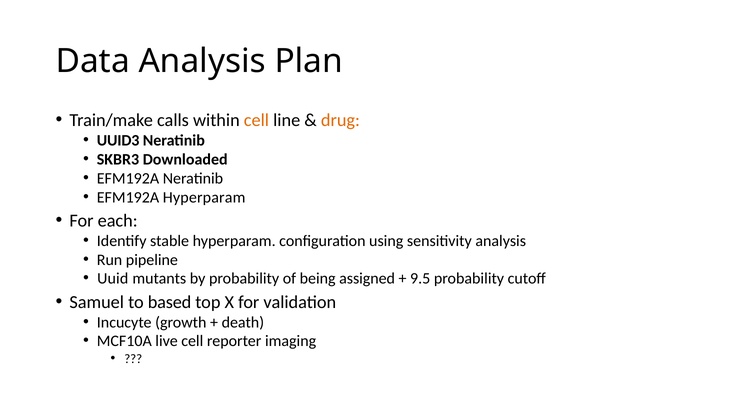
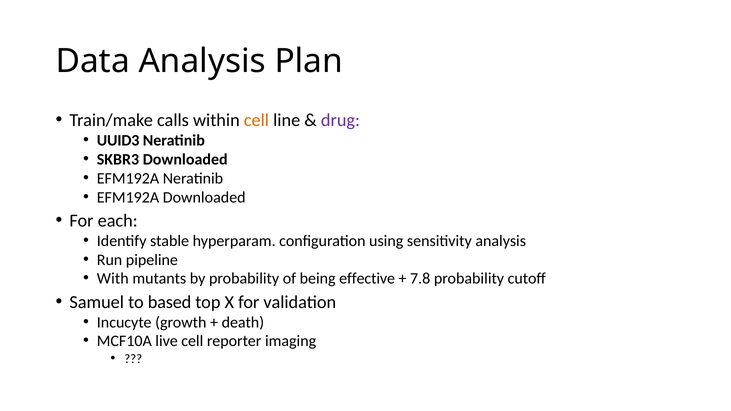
drug colour: orange -> purple (340, 120)
EFM192A Hyperparam: Hyperparam -> Downloaded (204, 197)
Uuid: Uuid -> With (113, 279)
assigned: assigned -> effective (367, 279)
9.5: 9.5 -> 7.8 (420, 279)
